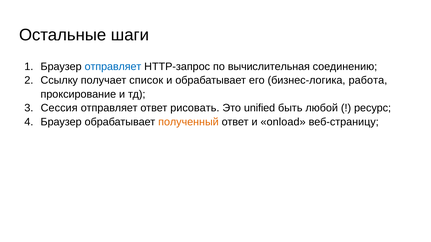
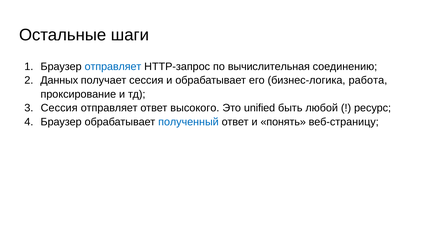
Ссылку: Ссылку -> Данных (59, 81)
получает список: список -> сессия (146, 81)
рисовать: рисовать -> высокого (195, 108)
полученный colour: orange -> blue (188, 122)
onload: onload -> понять (283, 122)
